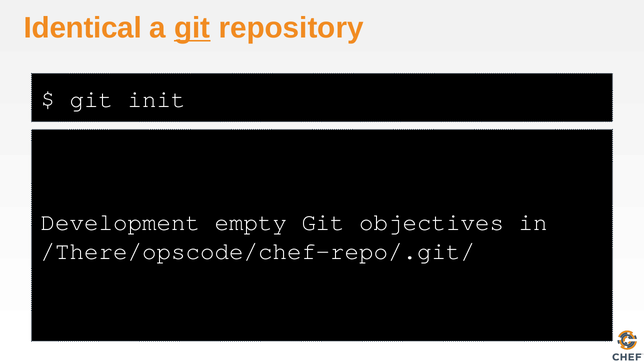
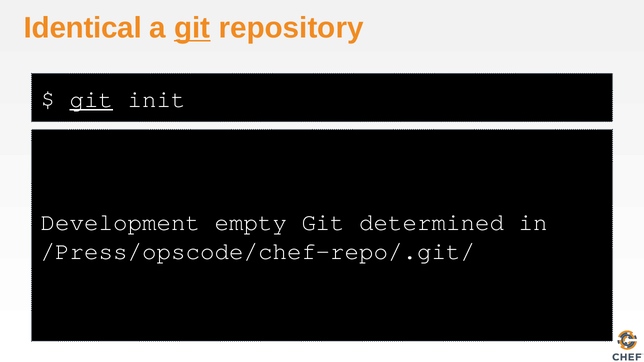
git underline: none -> present (91, 99)
objectives: objectives -> determined (432, 223)
/There/opscode/chef-repo/.git/: /There/opscode/chef-repo/.git/ -> /Press/opscode/chef-repo/.git/ (258, 252)
